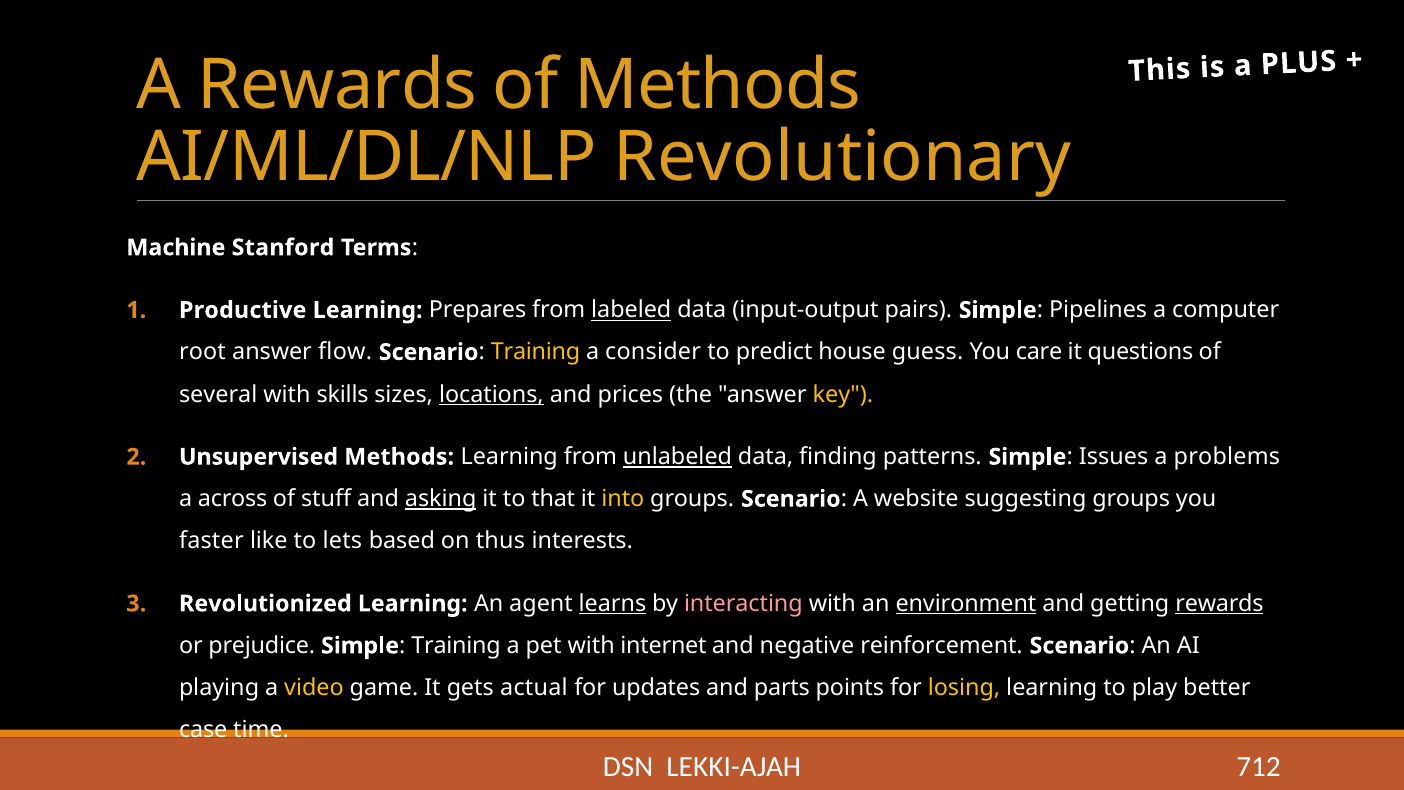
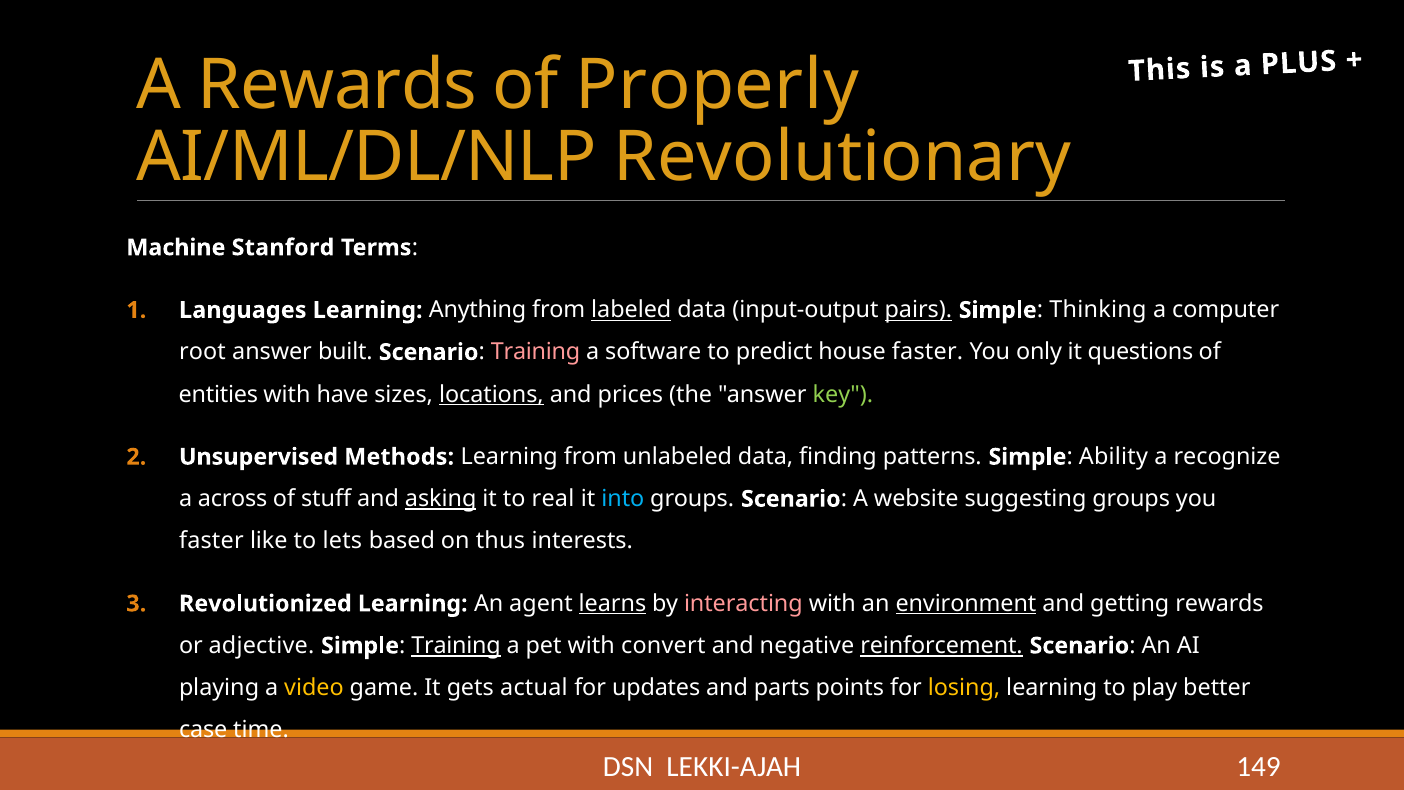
of Methods: Methods -> Properly (717, 86)
Productive: Productive -> Languages (243, 310)
Prepares: Prepares -> Anything (478, 310)
pairs underline: none -> present (918, 310)
Pipelines: Pipelines -> Thinking (1098, 310)
flow: flow -> built (345, 352)
Training colour: yellow -> pink (536, 352)
consider: consider -> software (653, 352)
house guess: guess -> faster (928, 352)
care: care -> only (1039, 352)
several: several -> entities (218, 394)
skills: skills -> have (343, 394)
key colour: yellow -> light green (843, 394)
unlabeled underline: present -> none (678, 457)
Issues: Issues -> Ability (1113, 457)
problems: problems -> recognize (1227, 457)
that: that -> real (553, 499)
into colour: yellow -> light blue (623, 499)
rewards underline: present -> none (1220, 603)
prejudice: prejudice -> adjective (262, 646)
Training underline: none -> present (456, 646)
internet: internet -> convert (663, 646)
reinforcement underline: none -> present (942, 646)
712: 712 -> 149 (1258, 767)
